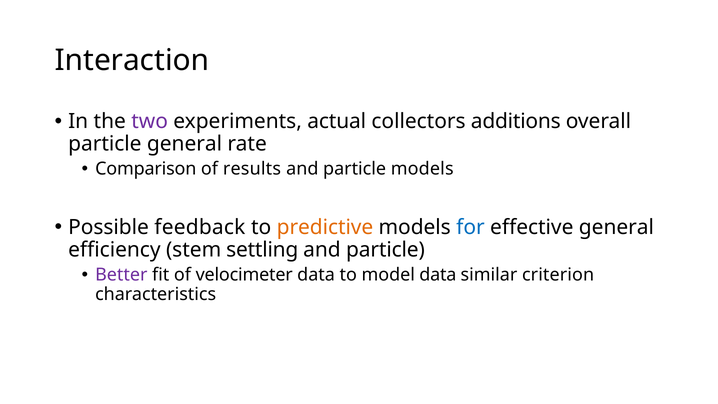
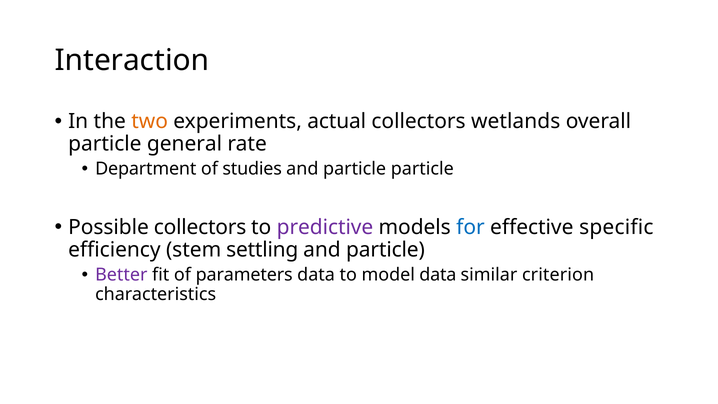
two colour: purple -> orange (150, 121)
additions: additions -> wetlands (516, 121)
Comparison: Comparison -> Department (146, 169)
results: results -> studies (252, 169)
particle models: models -> particle (422, 169)
Possible feedback: feedback -> collectors (200, 227)
predictive colour: orange -> purple (325, 227)
effective general: general -> specific (616, 227)
velocimeter: velocimeter -> parameters (244, 275)
